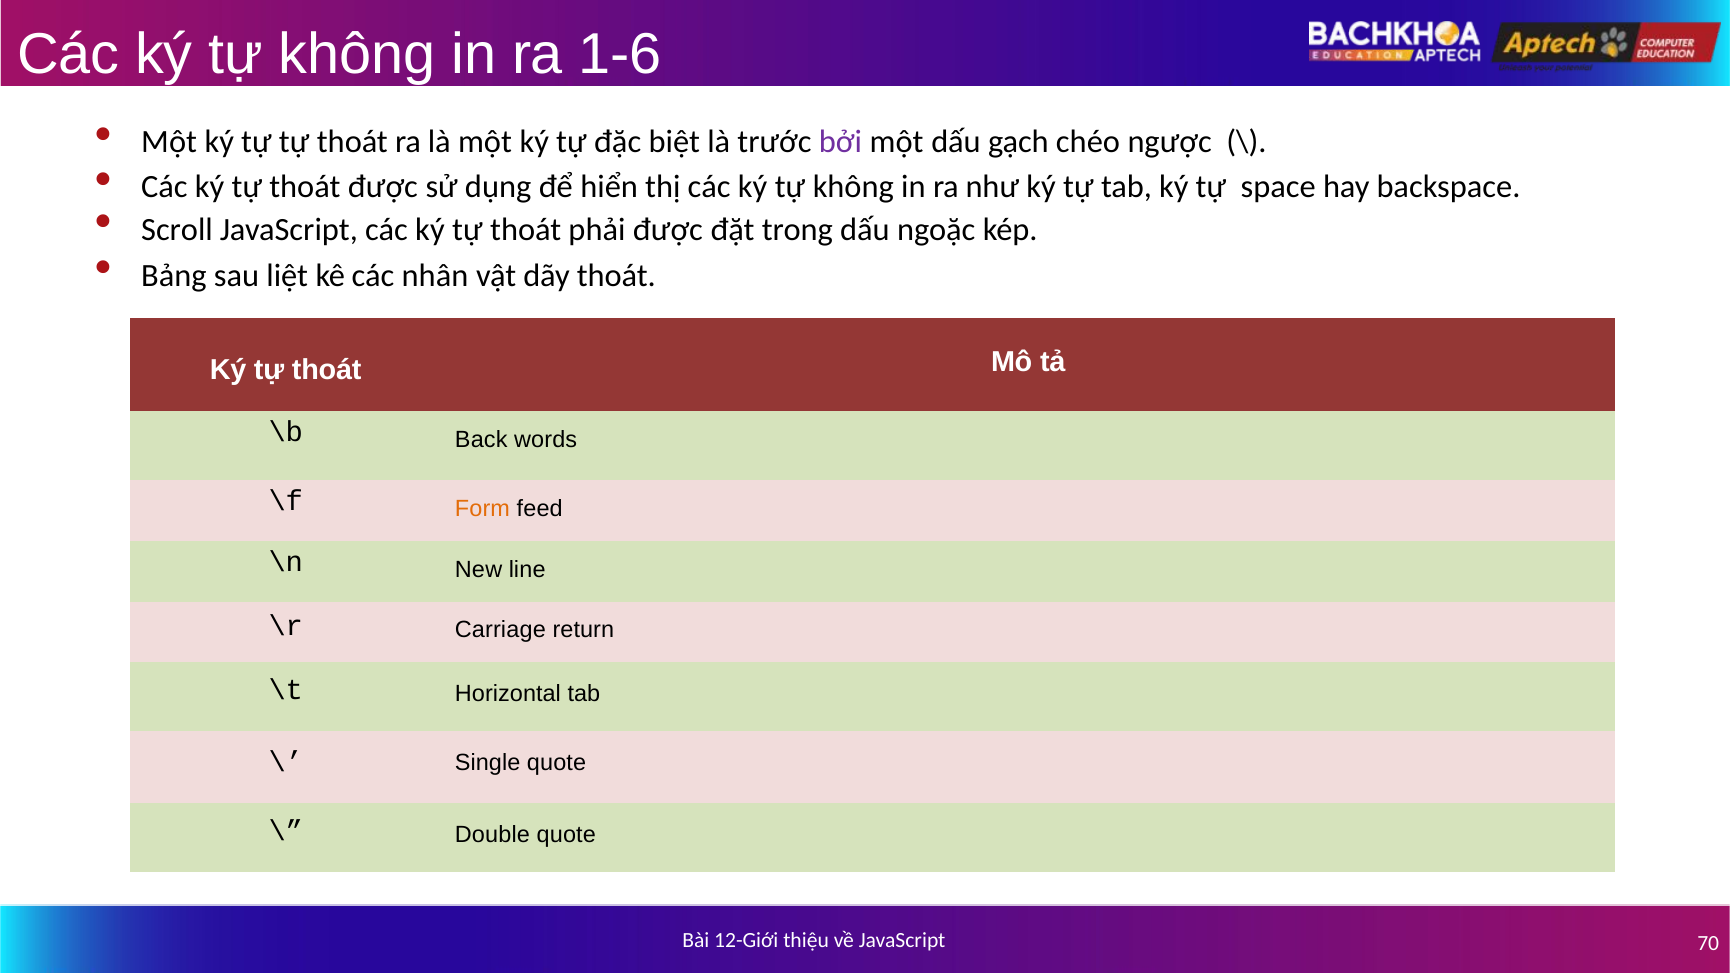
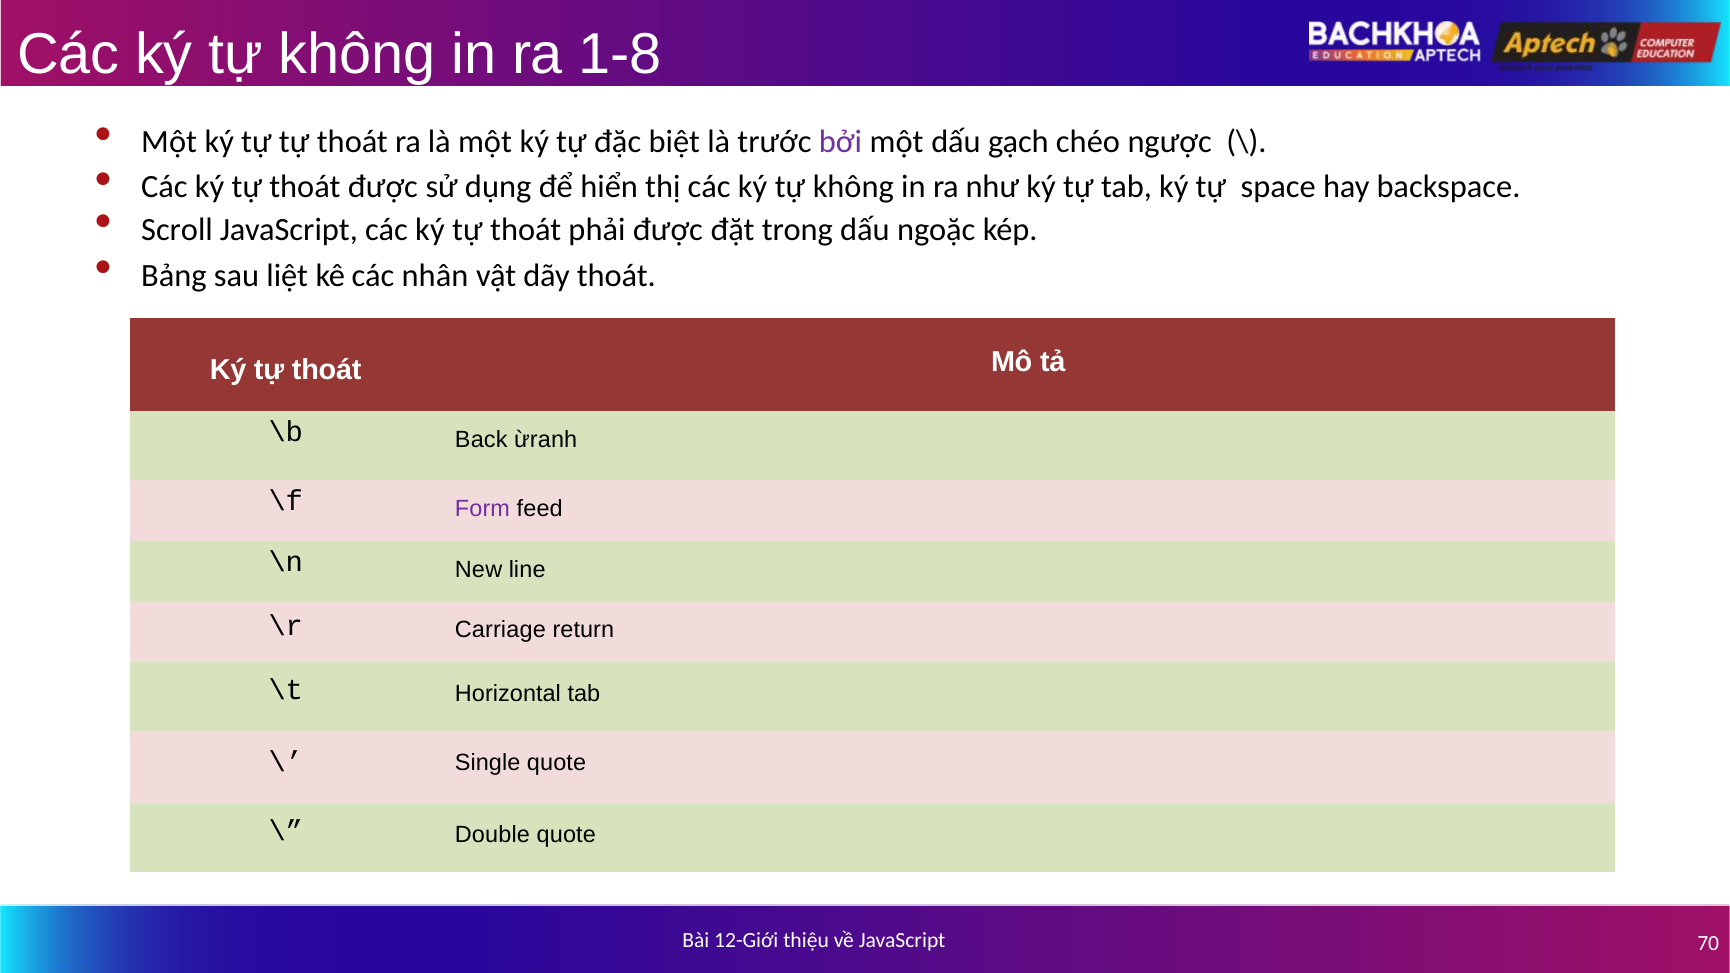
1-6: 1-6 -> 1-8 (620, 55)
words: words -> ừranh (546, 440)
Form colour: orange -> purple (483, 509)
